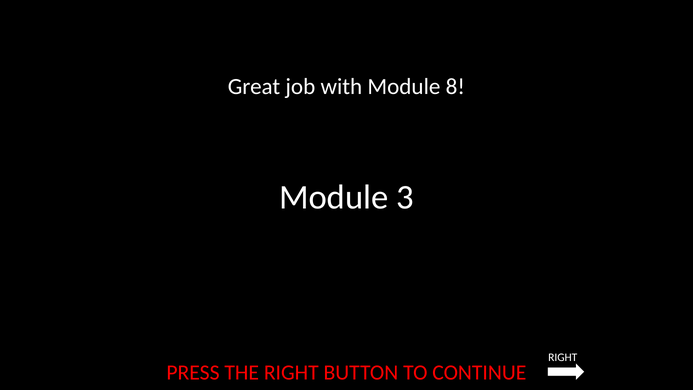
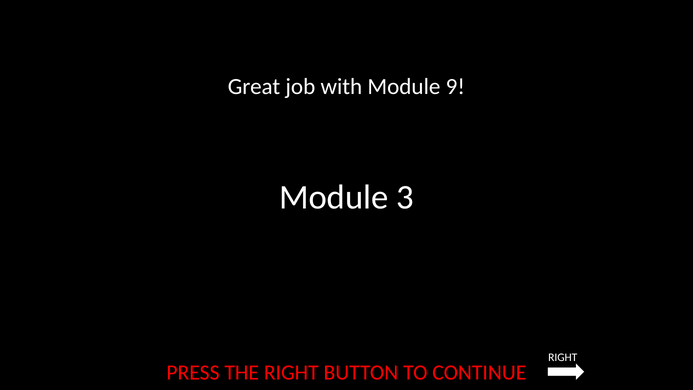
8: 8 -> 9 (455, 86)
